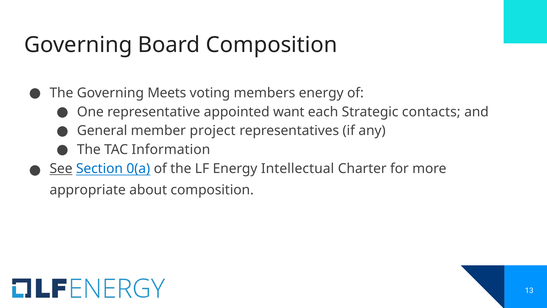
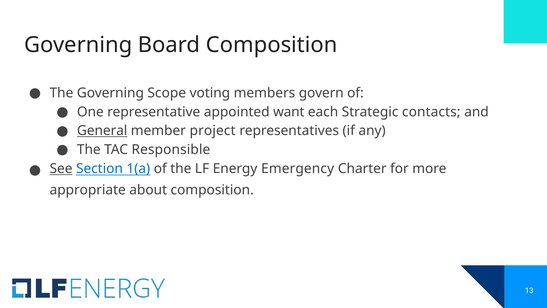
Meets: Meets -> Scope (167, 93)
members energy: energy -> govern (321, 93)
General underline: none -> present (102, 131)
Information: Information -> Responsible (171, 149)
0(a: 0(a -> 1(a (138, 169)
Intellectual: Intellectual -> Emergency (298, 169)
